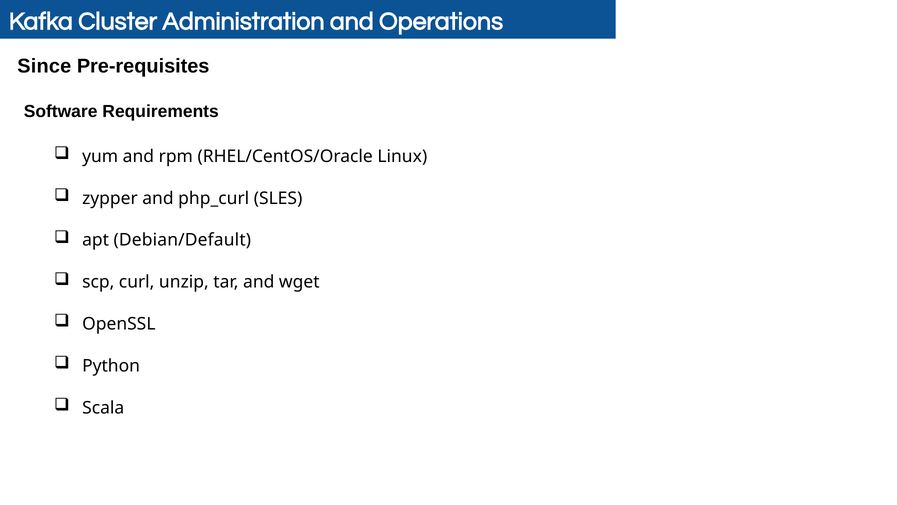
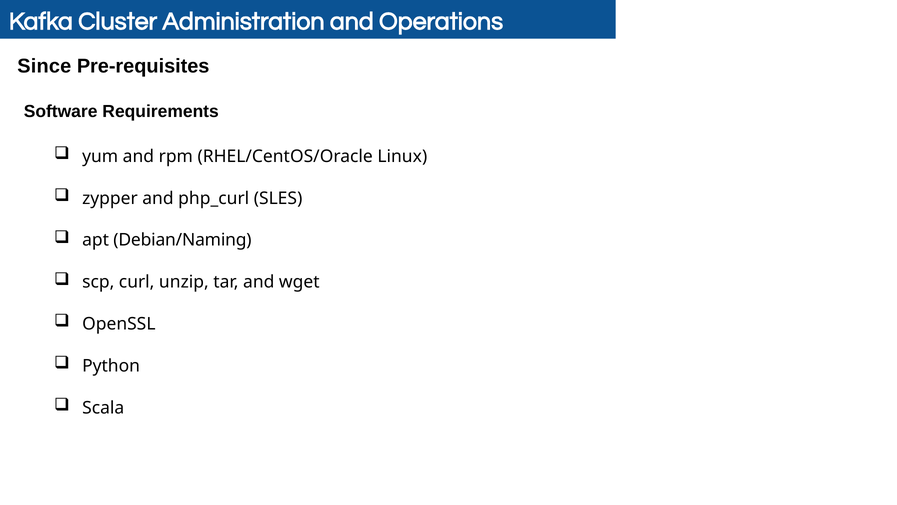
Debian/Default: Debian/Default -> Debian/Naming (182, 240)
